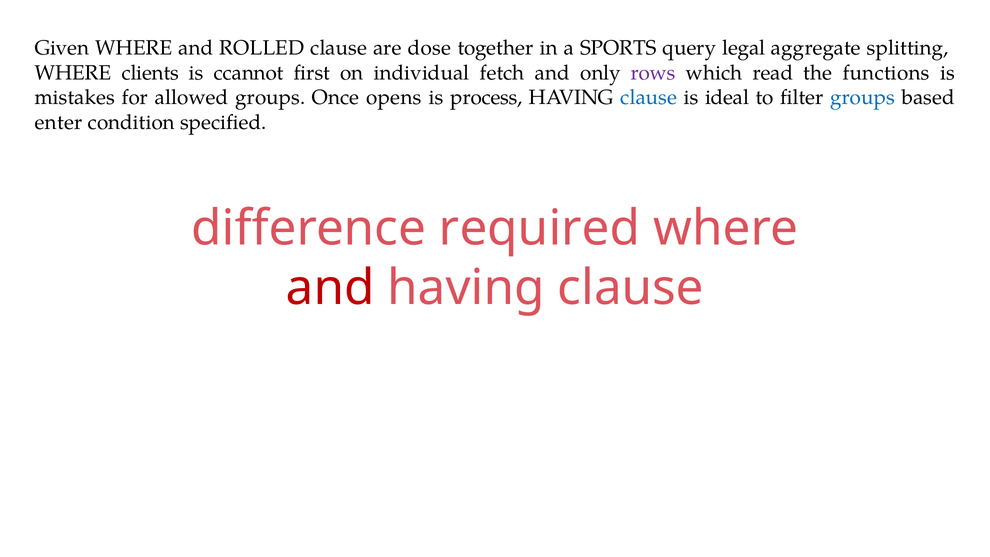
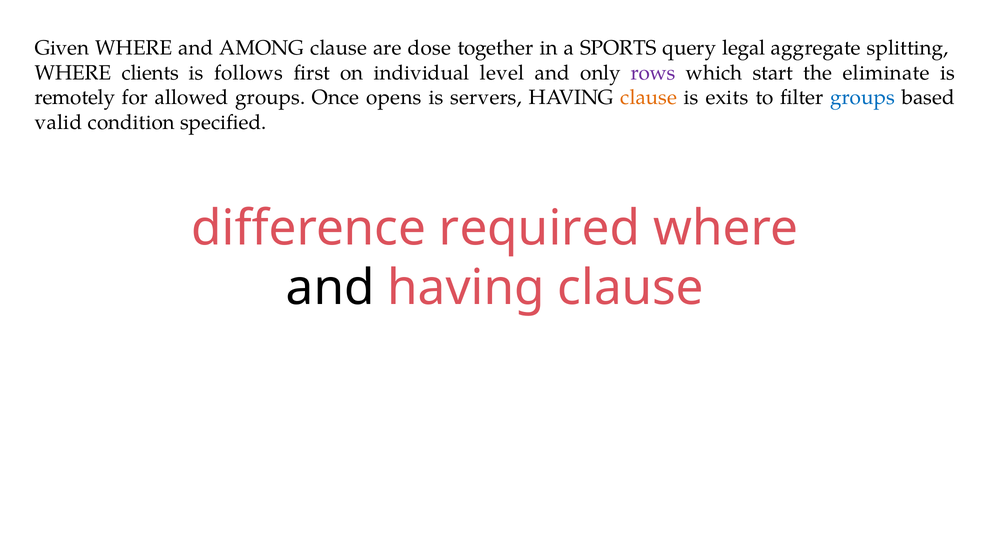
ROLLED: ROLLED -> AMONG (262, 48)
ccannot: ccannot -> follows (249, 73)
fetch: fetch -> level (502, 73)
read: read -> start (773, 73)
functions: functions -> eliminate (886, 73)
mistakes: mistakes -> remotely (75, 98)
process: process -> servers (486, 98)
clause colour: blue -> orange (649, 98)
ideal: ideal -> exits (727, 98)
enter: enter -> valid (59, 122)
and colour: red -> black (330, 288)
